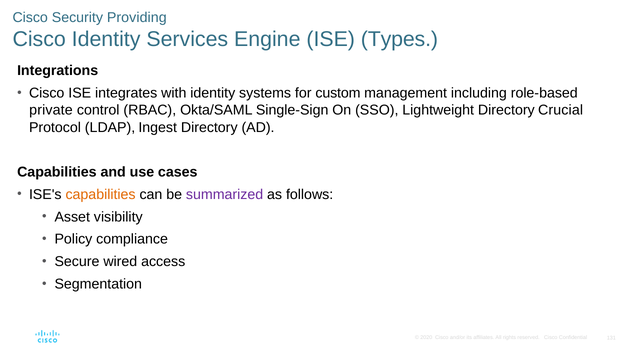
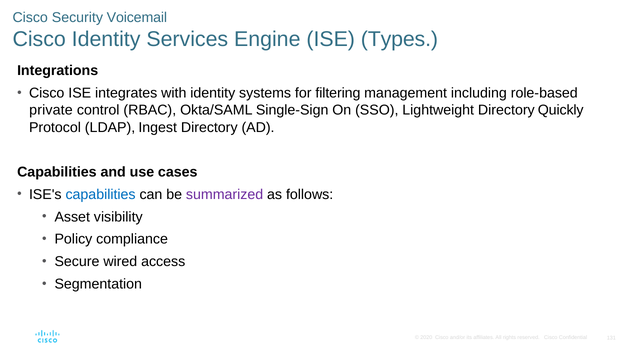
Providing: Providing -> Voicemail (137, 18)
custom: custom -> filtering (338, 93)
Crucial: Crucial -> Quickly (561, 110)
capabilities colour: orange -> blue (101, 195)
